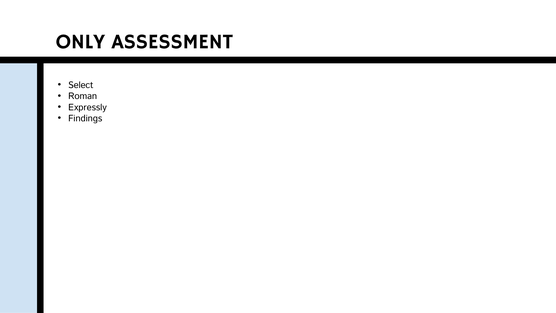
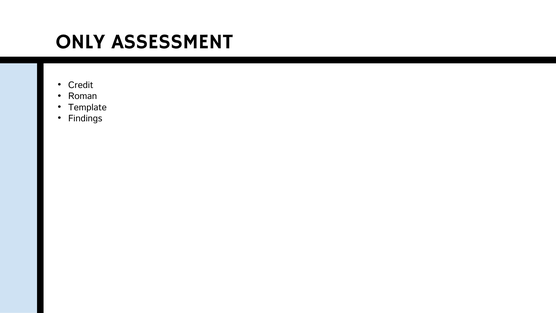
Select: Select -> Credit (81, 85)
Expressly: Expressly -> Template (88, 107)
